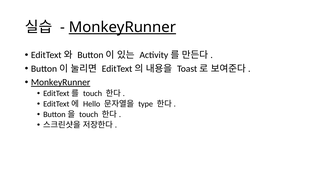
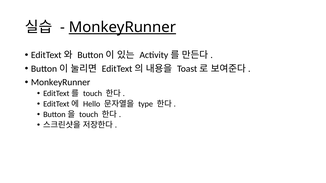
MonkeyRunner underline: present -> none (61, 82)
